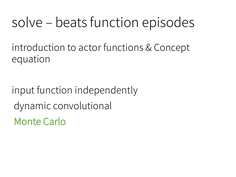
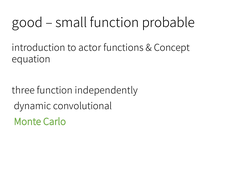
solve: solve -> good (27, 23)
beats: beats -> small (71, 23)
episodes: episodes -> probable (168, 23)
input: input -> three (23, 90)
